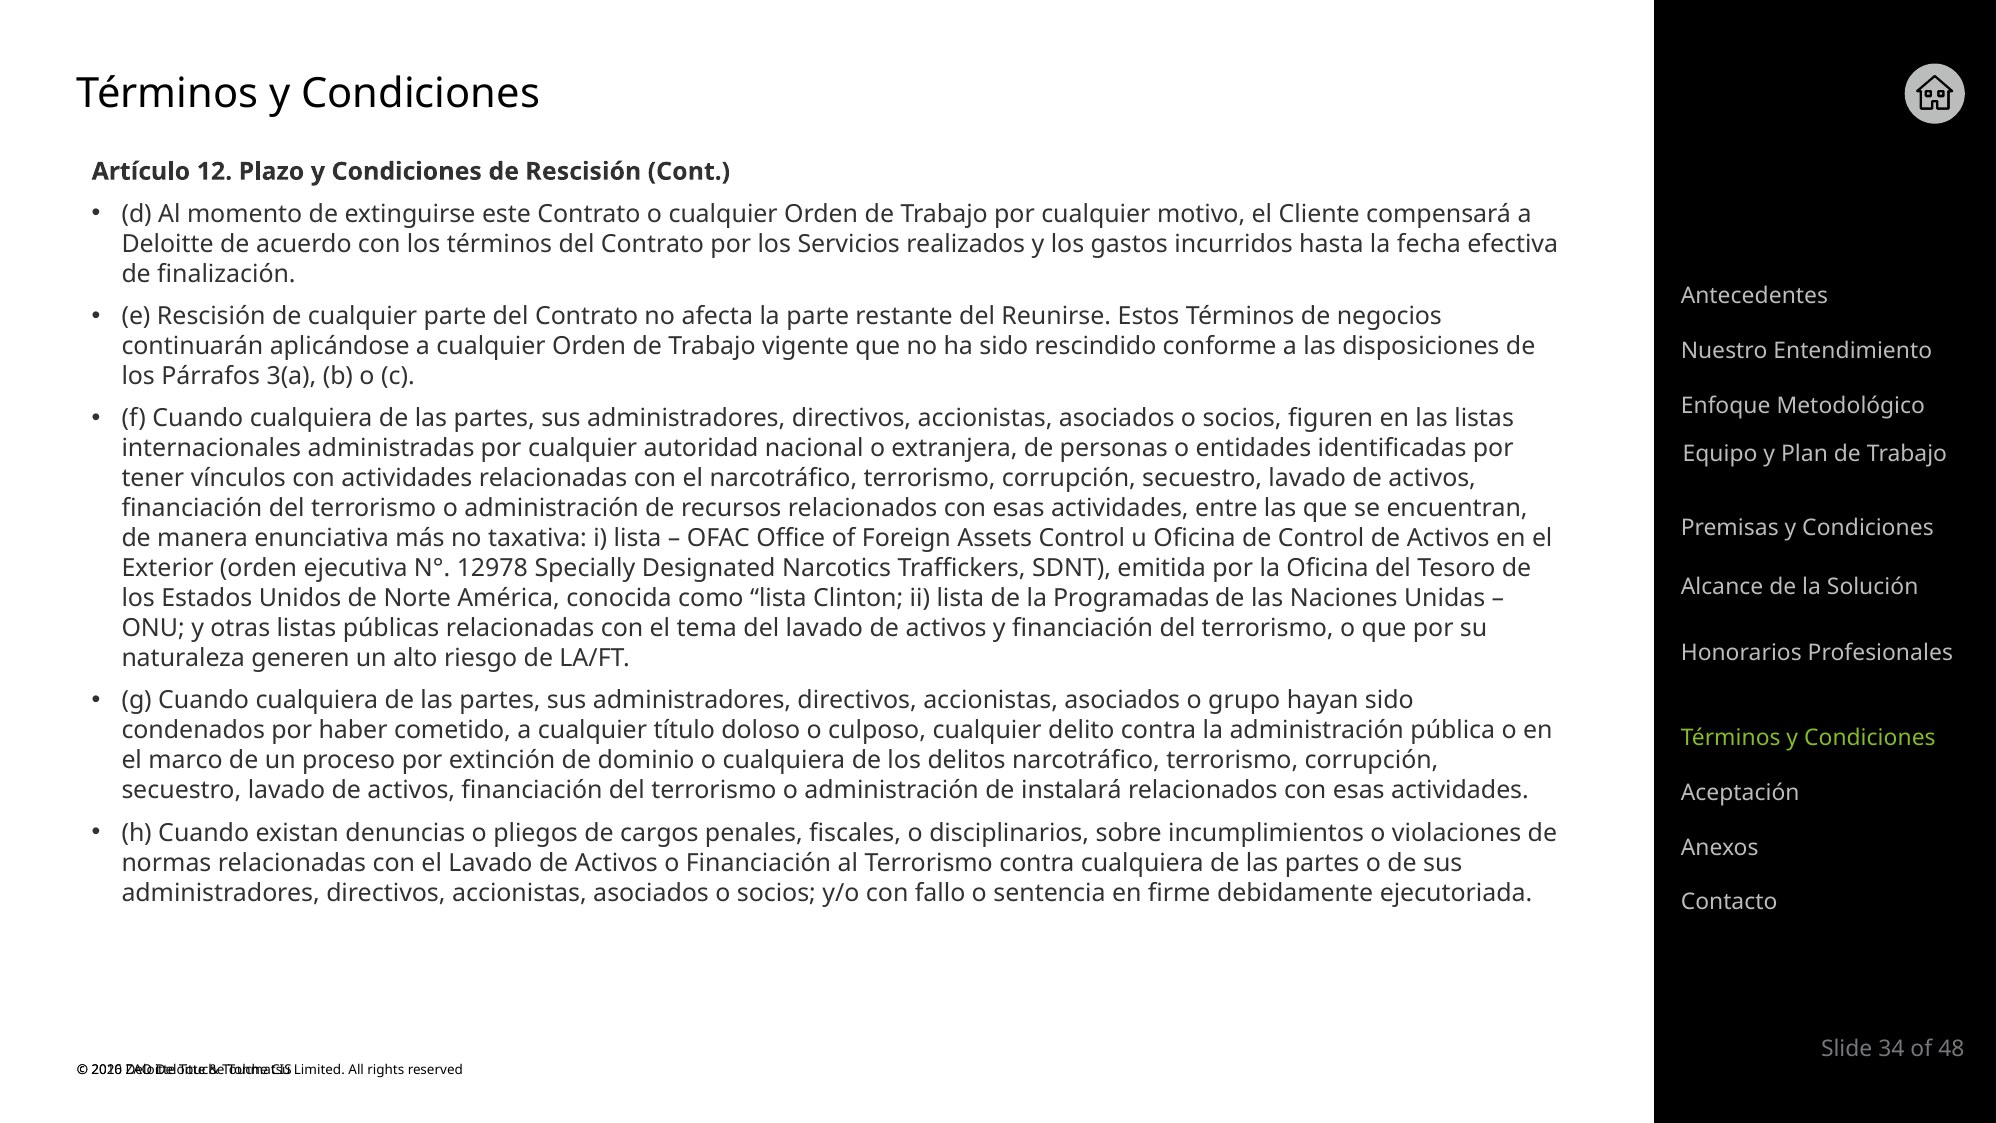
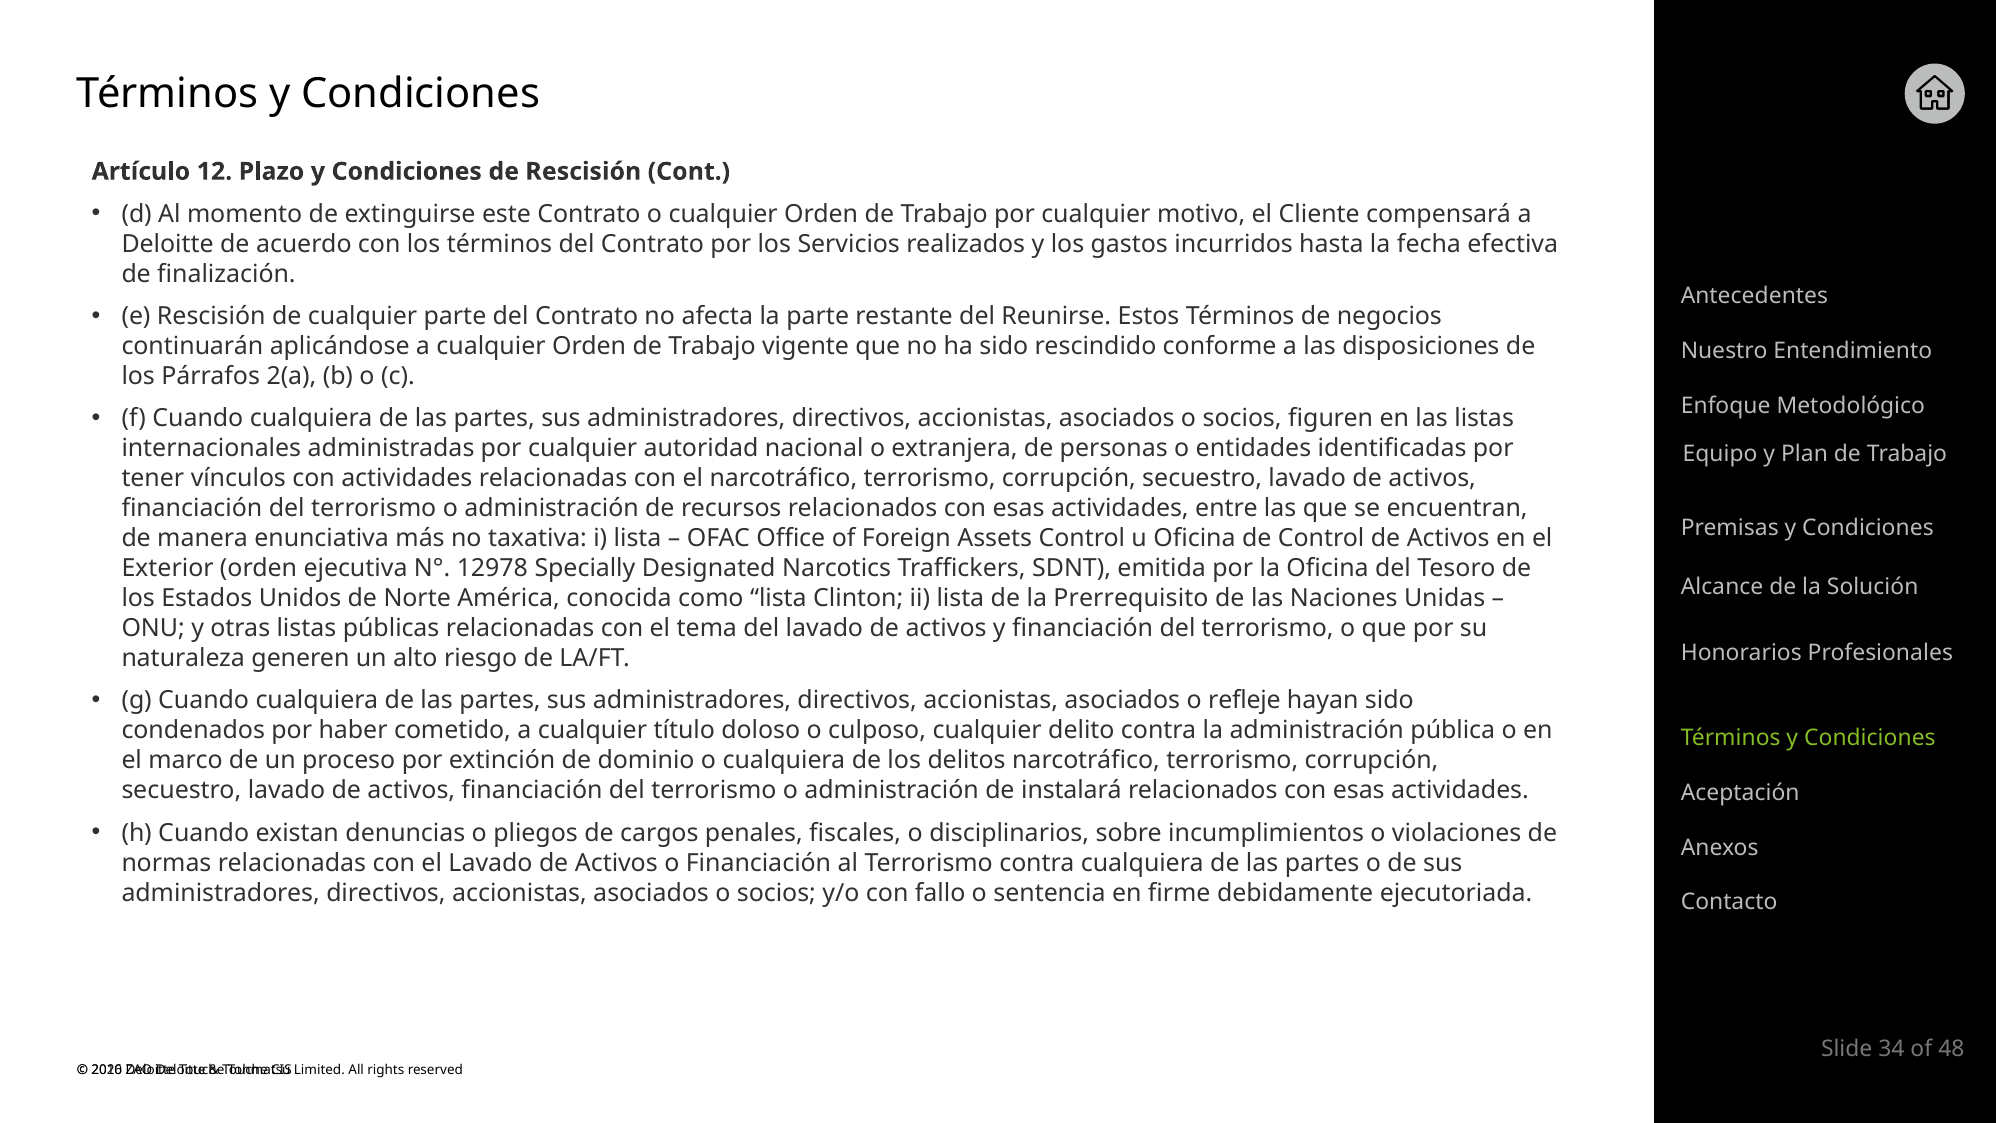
3(a: 3(a -> 2(a (291, 376)
Programadas: Programadas -> Prerrequisito (1131, 598)
grupo: grupo -> refleje (1244, 700)
